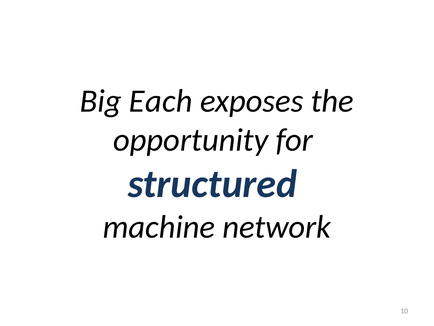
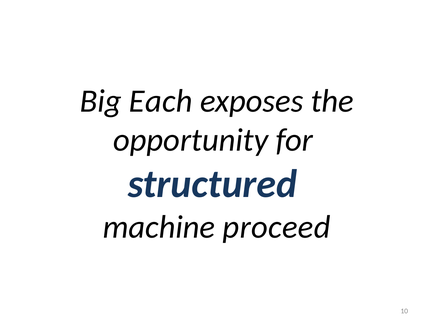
network: network -> proceed (277, 227)
